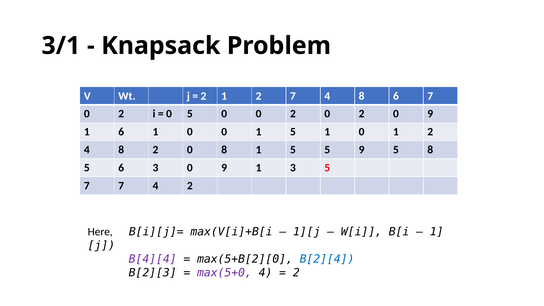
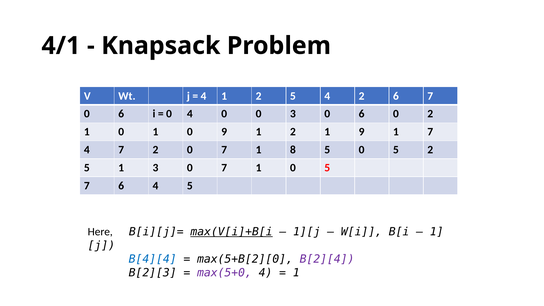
3/1: 3/1 -> 4/1 (61, 46)
2: 2 -> 4 (203, 96)
1 2 7: 7 -> 5 (293, 96)
8: 8 -> 2 (362, 96)
2: 2 -> 6 (121, 114)
0 5: 5 -> 4 (190, 114)
0 0 2: 2 -> 3 (293, 114)
2: 2 -> 6 (362, 114)
9: 9 -> 2 (430, 114)
6: 6 -> 0 (121, 132)
1 0 0: 0 -> 9 (224, 132)
5: 5 -> 2 (293, 132)
0: 0 -> 9 (362, 132)
2: 2 -> 7 (430, 132)
8: 8 -> 7 (121, 150)
2 0 8: 8 -> 7 (224, 150)
5: 5 -> 8 (293, 150)
5 9: 9 -> 0 (362, 150)
5 8: 8 -> 2 (430, 150)
5 6: 6 -> 1 (121, 168)
3 0 9: 9 -> 7 (224, 168)
3: 3 -> 0 (293, 168)
7 7: 7 -> 6 (121, 186)
4 2: 2 -> 5 (190, 186)
max(V[i]+B[i underline: none -> present (231, 232)
B[4][4 colour: purple -> blue (153, 259)
B[2][4 colour: blue -> purple (327, 259)
2: 2 -> 1 (296, 273)
